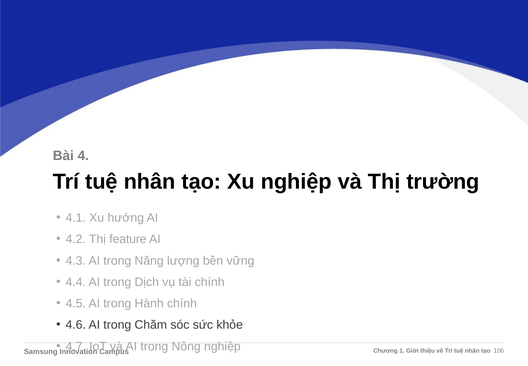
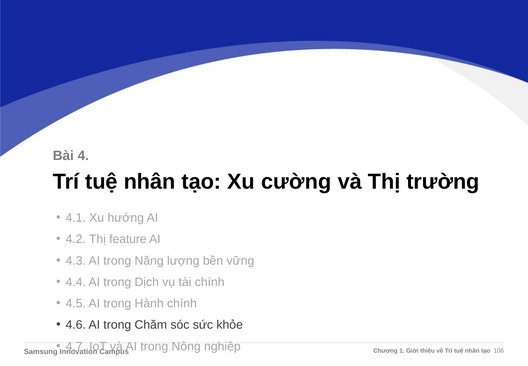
Xu nghiệp: nghiệp -> cường (296, 182)
